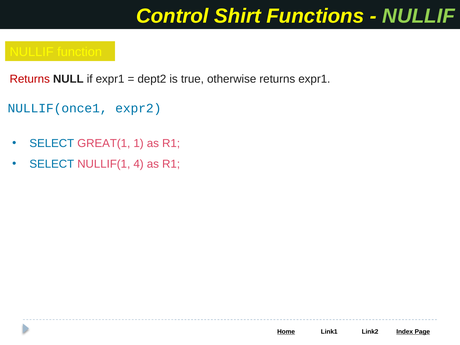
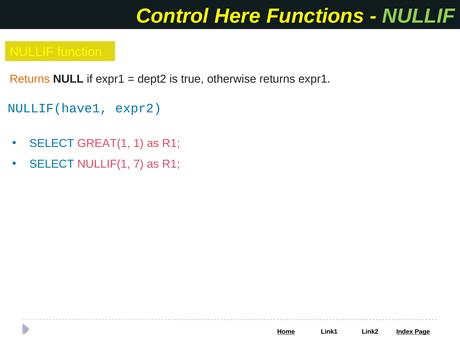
Shirt: Shirt -> Here (237, 16)
Returns colour: red -> orange (30, 79)
NULLIF(once1: NULLIF(once1 -> NULLIF(have1 (58, 108)
4: 4 -> 7 (139, 164)
